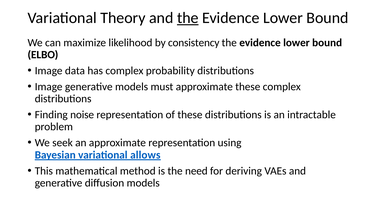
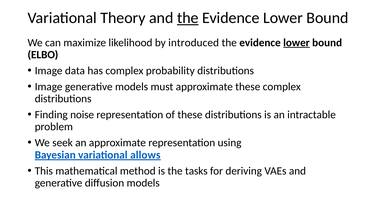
consistency: consistency -> introduced (194, 43)
lower underline: none -> present (296, 43)
need: need -> tasks (196, 171)
